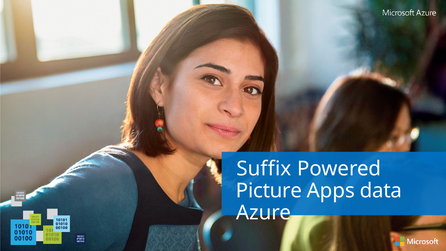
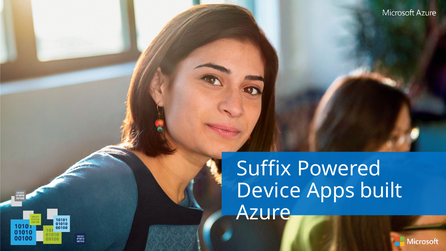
Picture: Picture -> Device (269, 191)
data: data -> built (381, 191)
